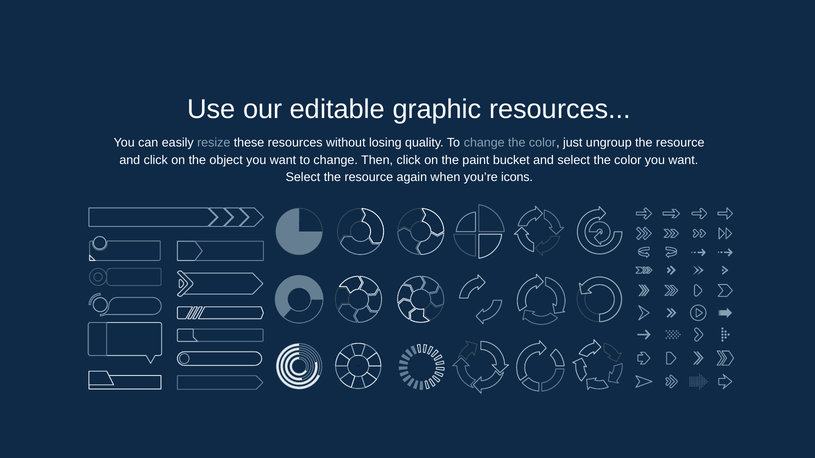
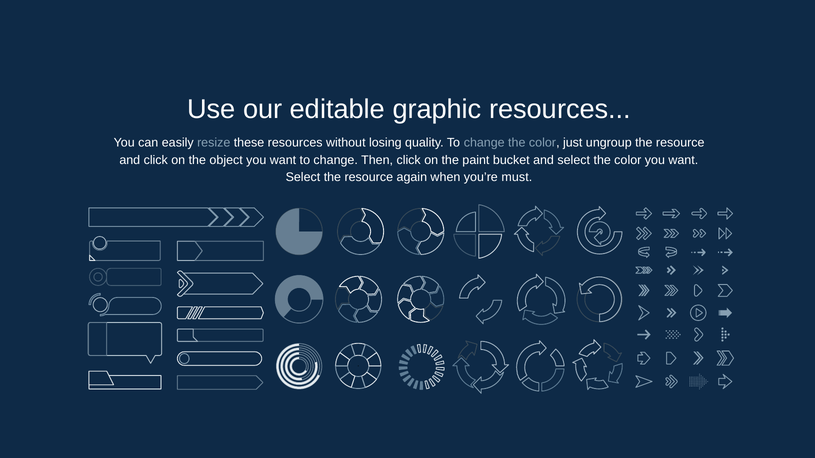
icons: icons -> must (517, 177)
